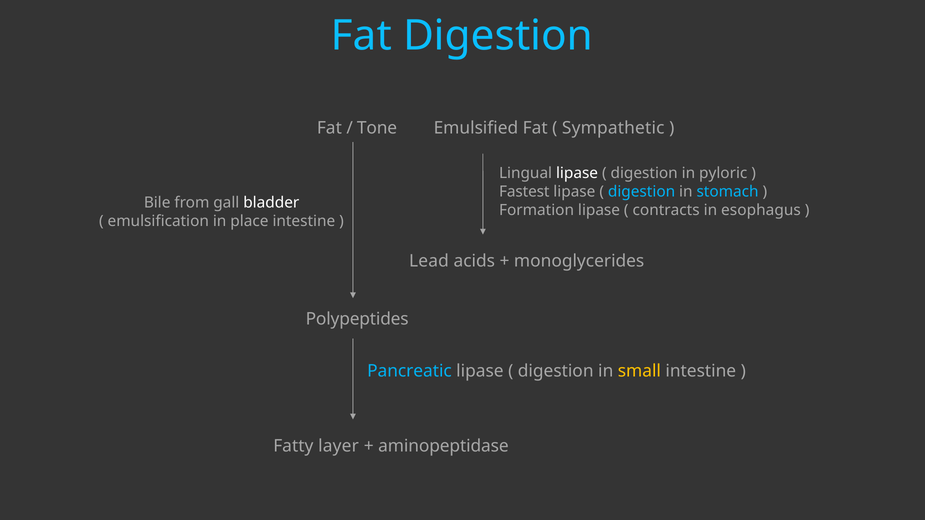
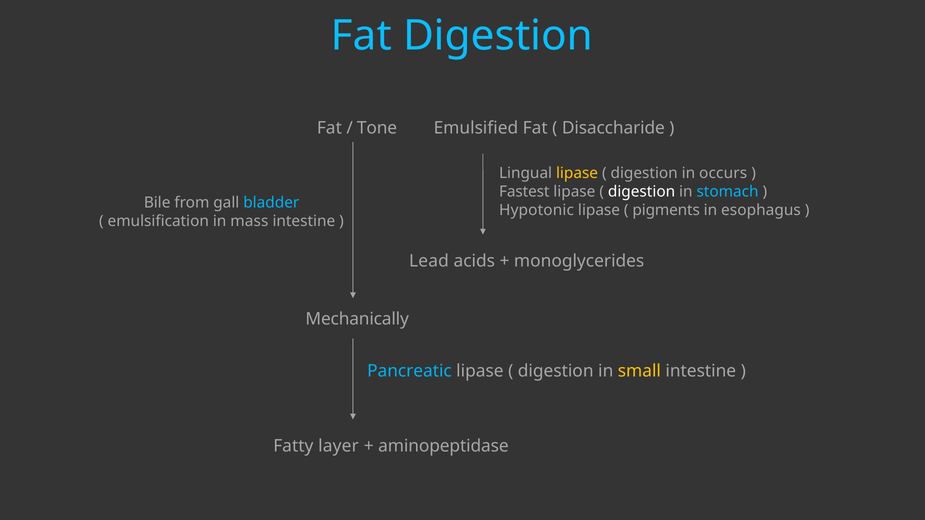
Sympathetic: Sympathetic -> Disaccharide (613, 128)
lipase colour: white -> yellow (577, 173)
pyloric: pyloric -> occurs (723, 173)
digestion colour: light blue -> white (642, 192)
bladder colour: white -> light blue (271, 203)
Formation: Formation -> Hypotonic (537, 210)
contracts: contracts -> pigments (666, 210)
place: place -> mass (249, 221)
Polypeptides: Polypeptides -> Mechanically (357, 319)
